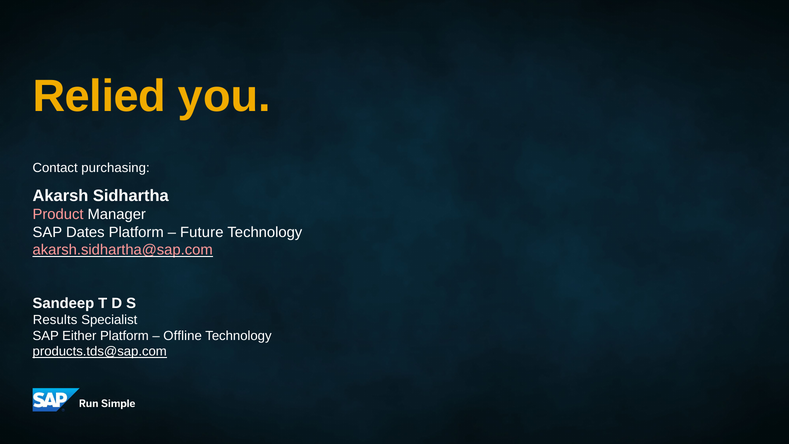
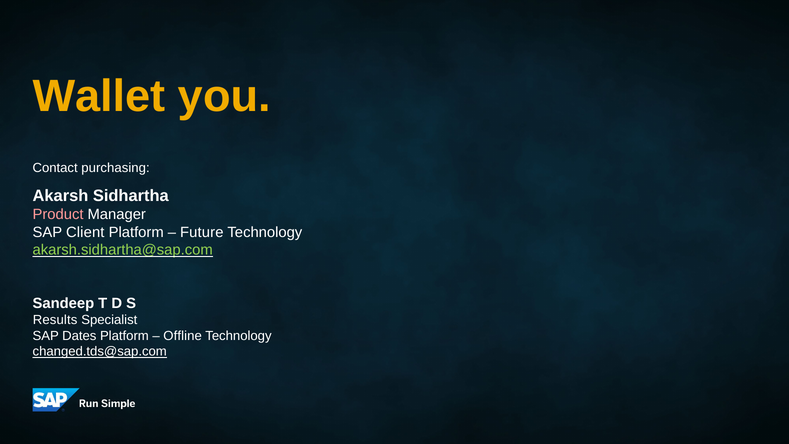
Relied: Relied -> Wallet (99, 96)
Dates: Dates -> Client (85, 232)
akarsh.sidhartha@sap.com colour: pink -> light green (123, 250)
Either: Either -> Dates (79, 336)
products.tds@sap.com: products.tds@sap.com -> changed.tds@sap.com (100, 351)
